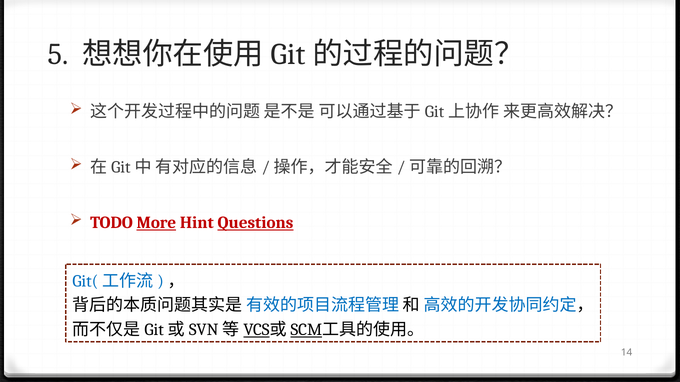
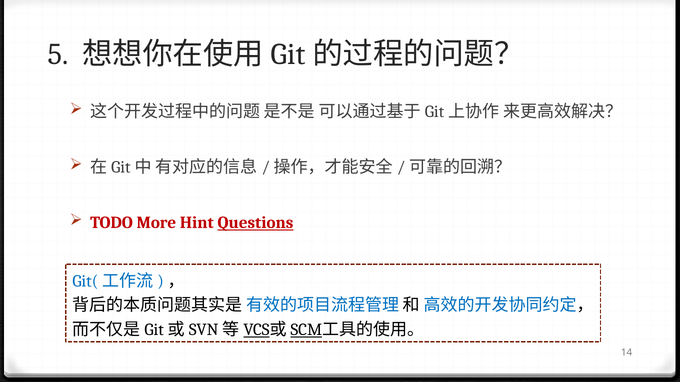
More underline: present -> none (156, 223)
